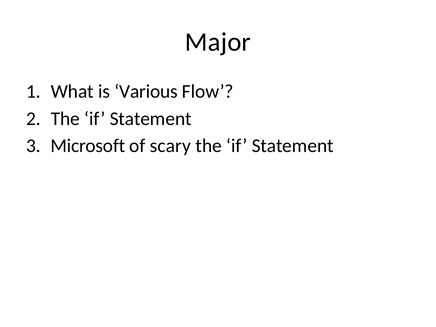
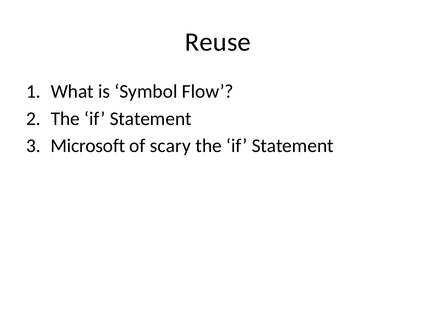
Major: Major -> Reuse (218, 42)
Various: Various -> Symbol (146, 91)
